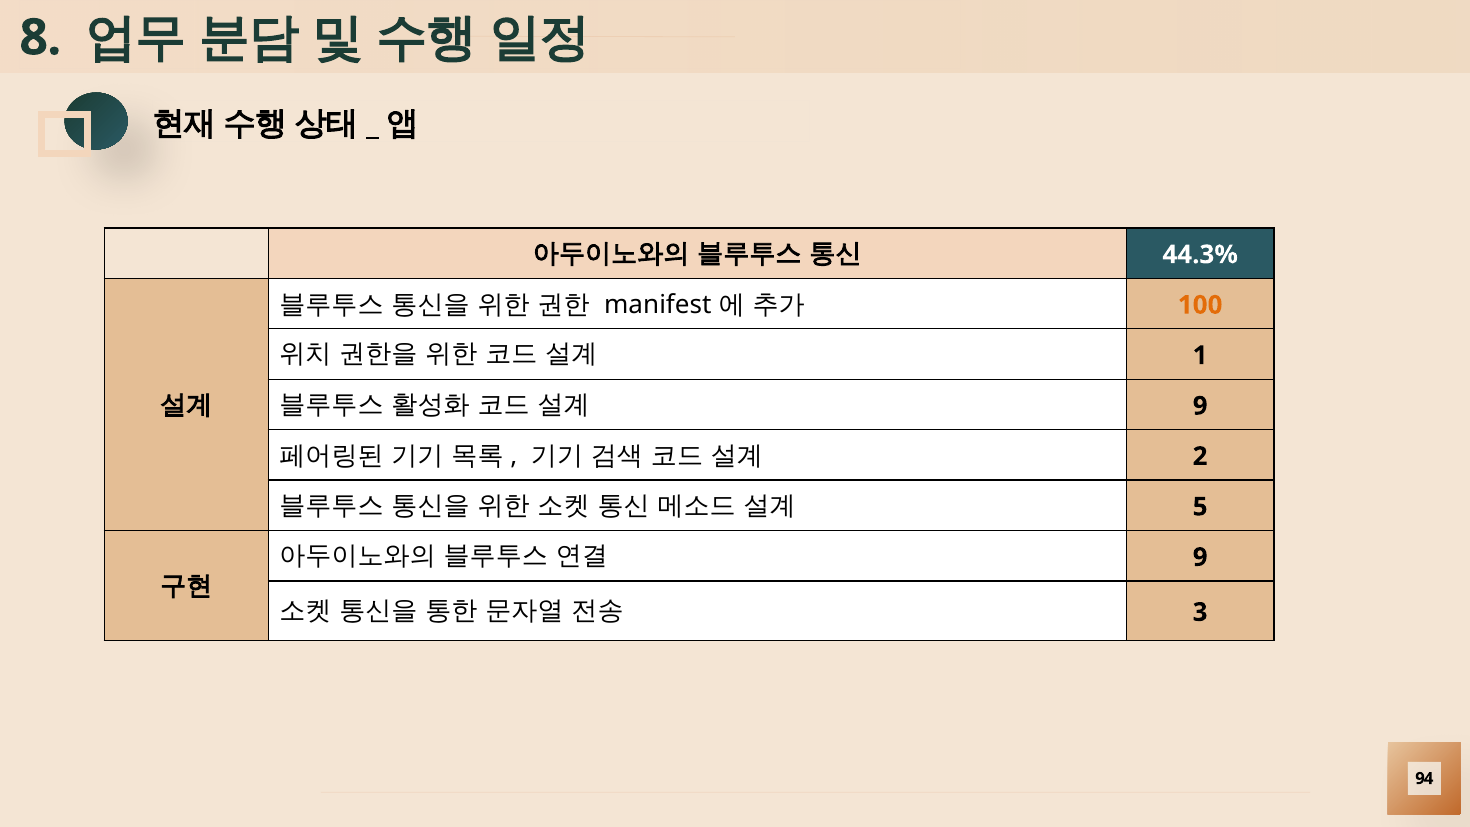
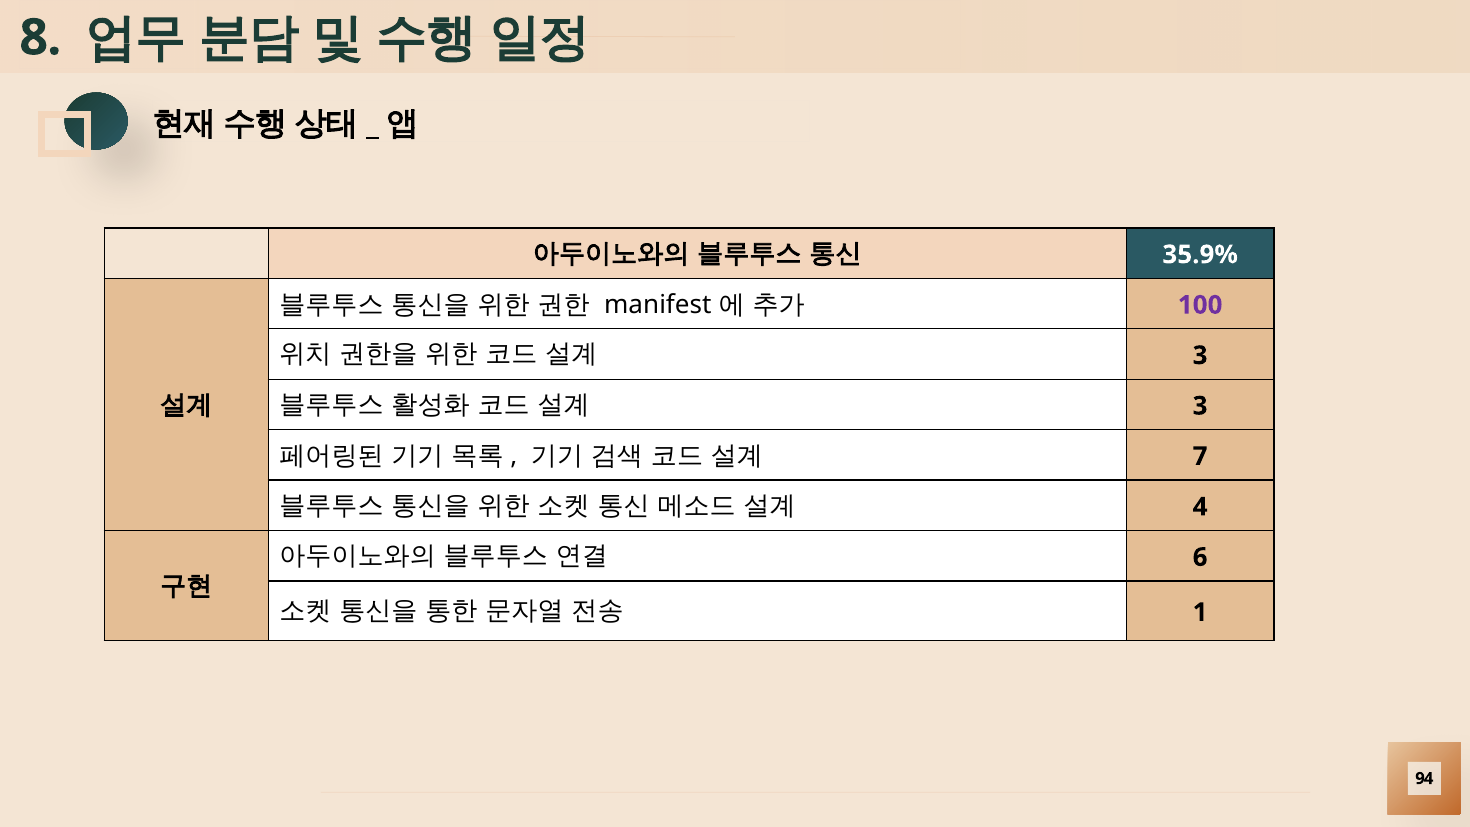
44.3%: 44.3% -> 35.9% (1200, 255)
100 colour: orange -> purple (1200, 305)
1: 1 -> 3 (1200, 355)
9: 9 -> 3 (1200, 406)
2: 2 -> 7 (1200, 456)
5: 5 -> 4 (1200, 507)
9: 9 -> 6 (1200, 557)
3: 3 -> 1 (1200, 612)
